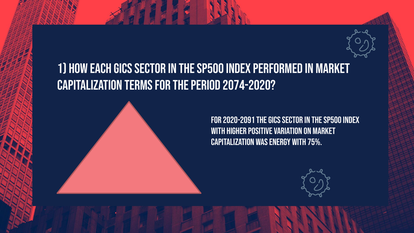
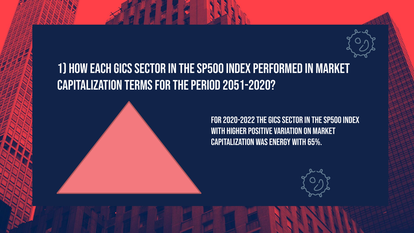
2074-2020: 2074-2020 -> 2051-2020 (249, 85)
2020-2091: 2020-2091 -> 2020-2022 (239, 120)
75%: 75% -> 65% (315, 142)
